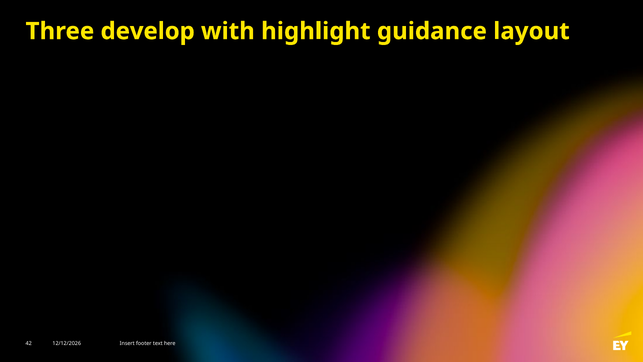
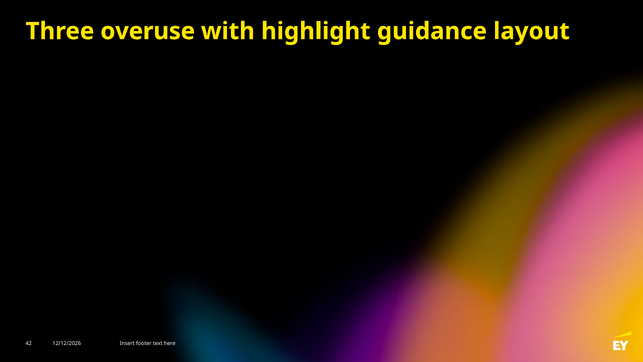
develop: develop -> overuse (148, 31)
